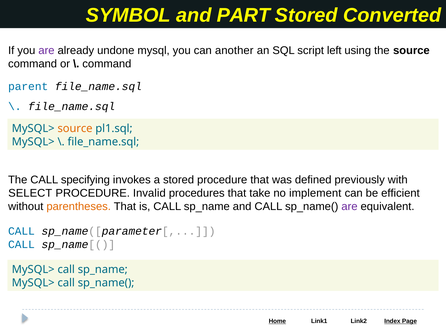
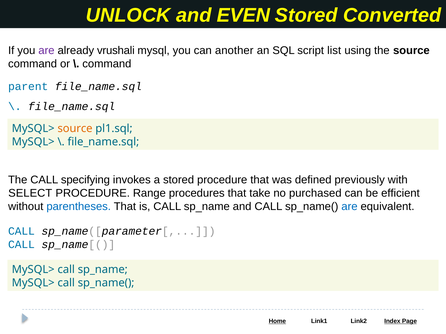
SYMBOL: SYMBOL -> UNLOCK (128, 15)
PART: PART -> EVEN (243, 15)
undone: undone -> vrushali (116, 51)
left: left -> list (334, 51)
Invalid: Invalid -> Range (149, 194)
implement: implement -> purchased (315, 194)
parentheses colour: orange -> blue (79, 207)
are colour: purple -> blue (349, 207)
